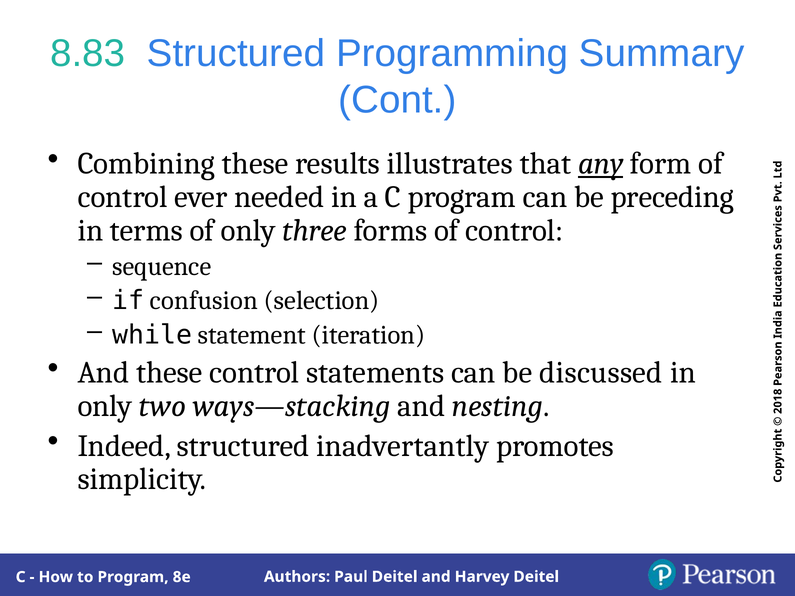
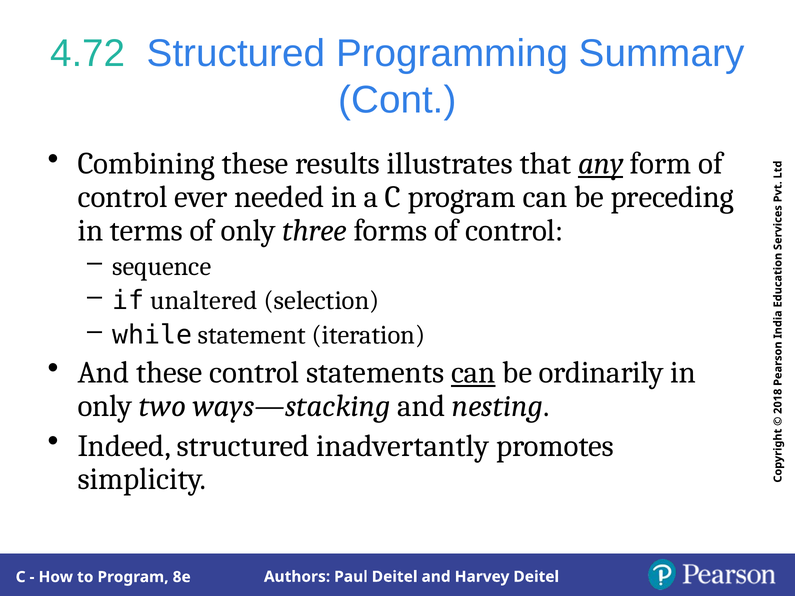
8.83: 8.83 -> 4.72 (88, 54)
confusion: confusion -> unaltered (204, 301)
can underline: none -> present (473, 373)
discussed: discussed -> ordinarily (601, 373)
